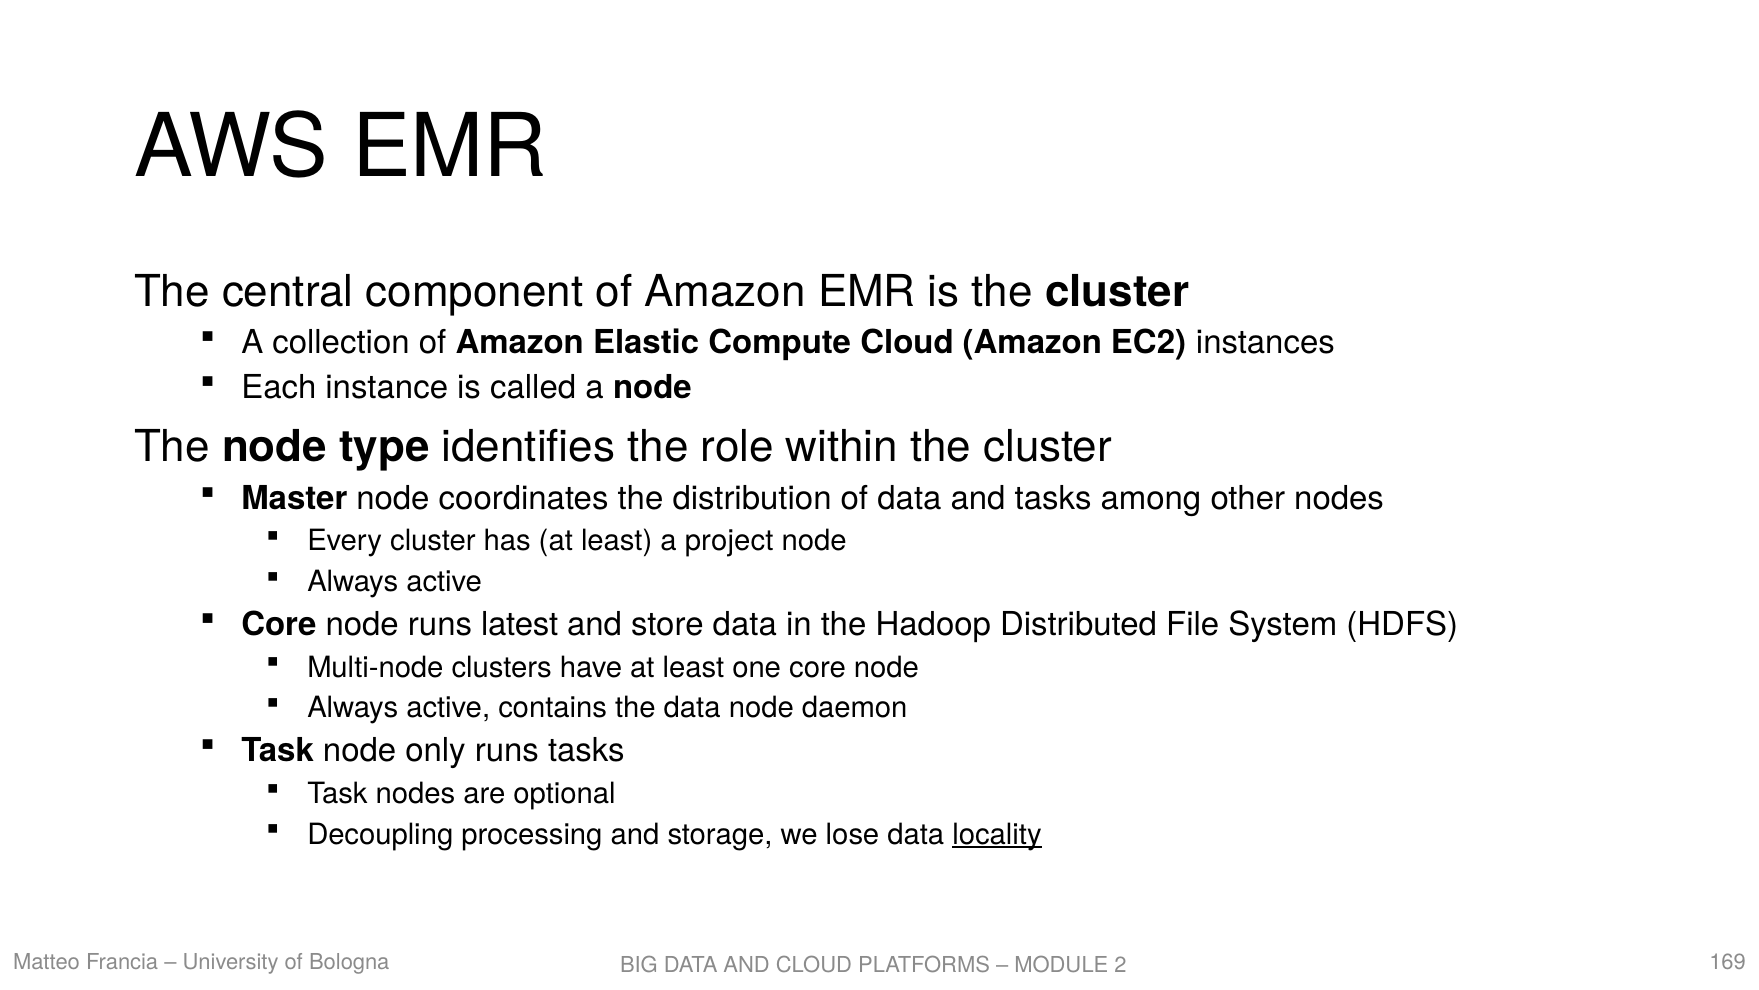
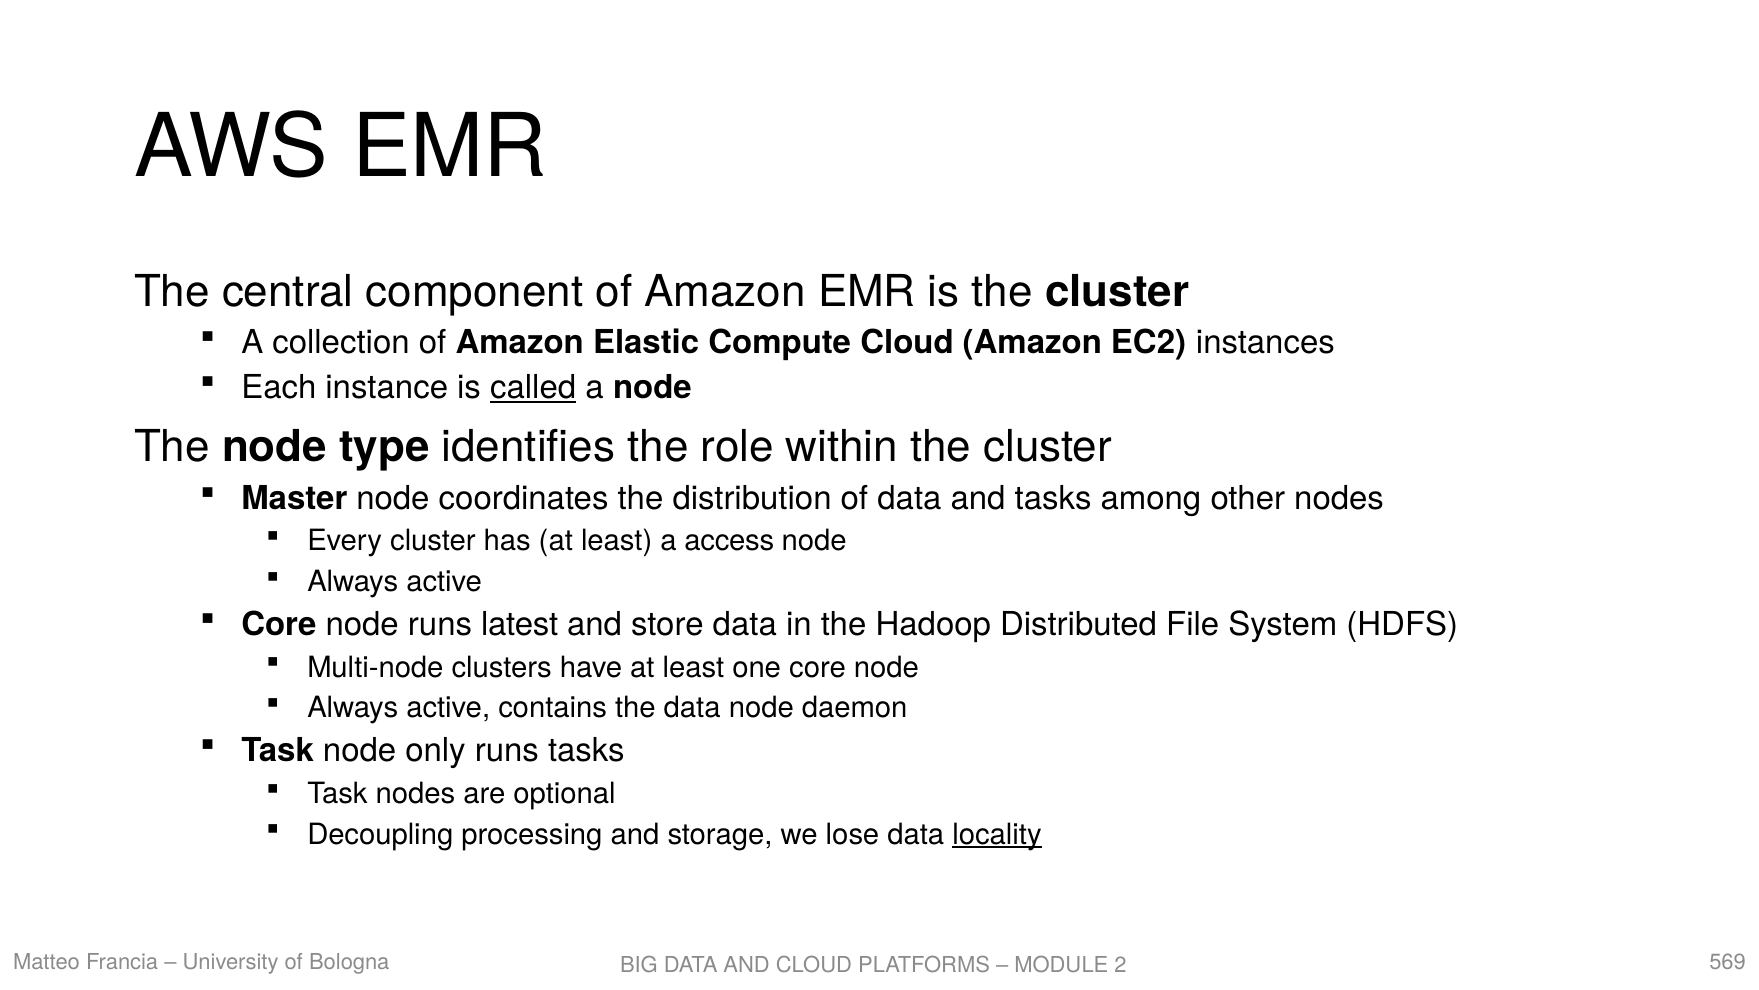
called underline: none -> present (533, 387)
project: project -> access (729, 541)
169: 169 -> 569 (1728, 962)
